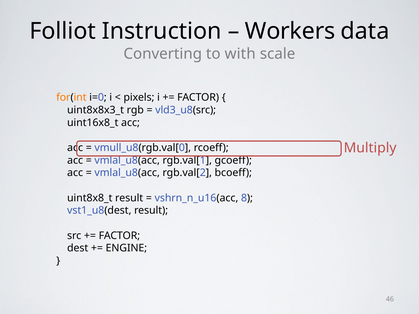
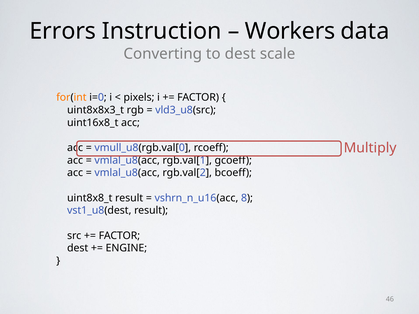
Folliot: Folliot -> Errors (63, 31)
to with: with -> dest (240, 54)
